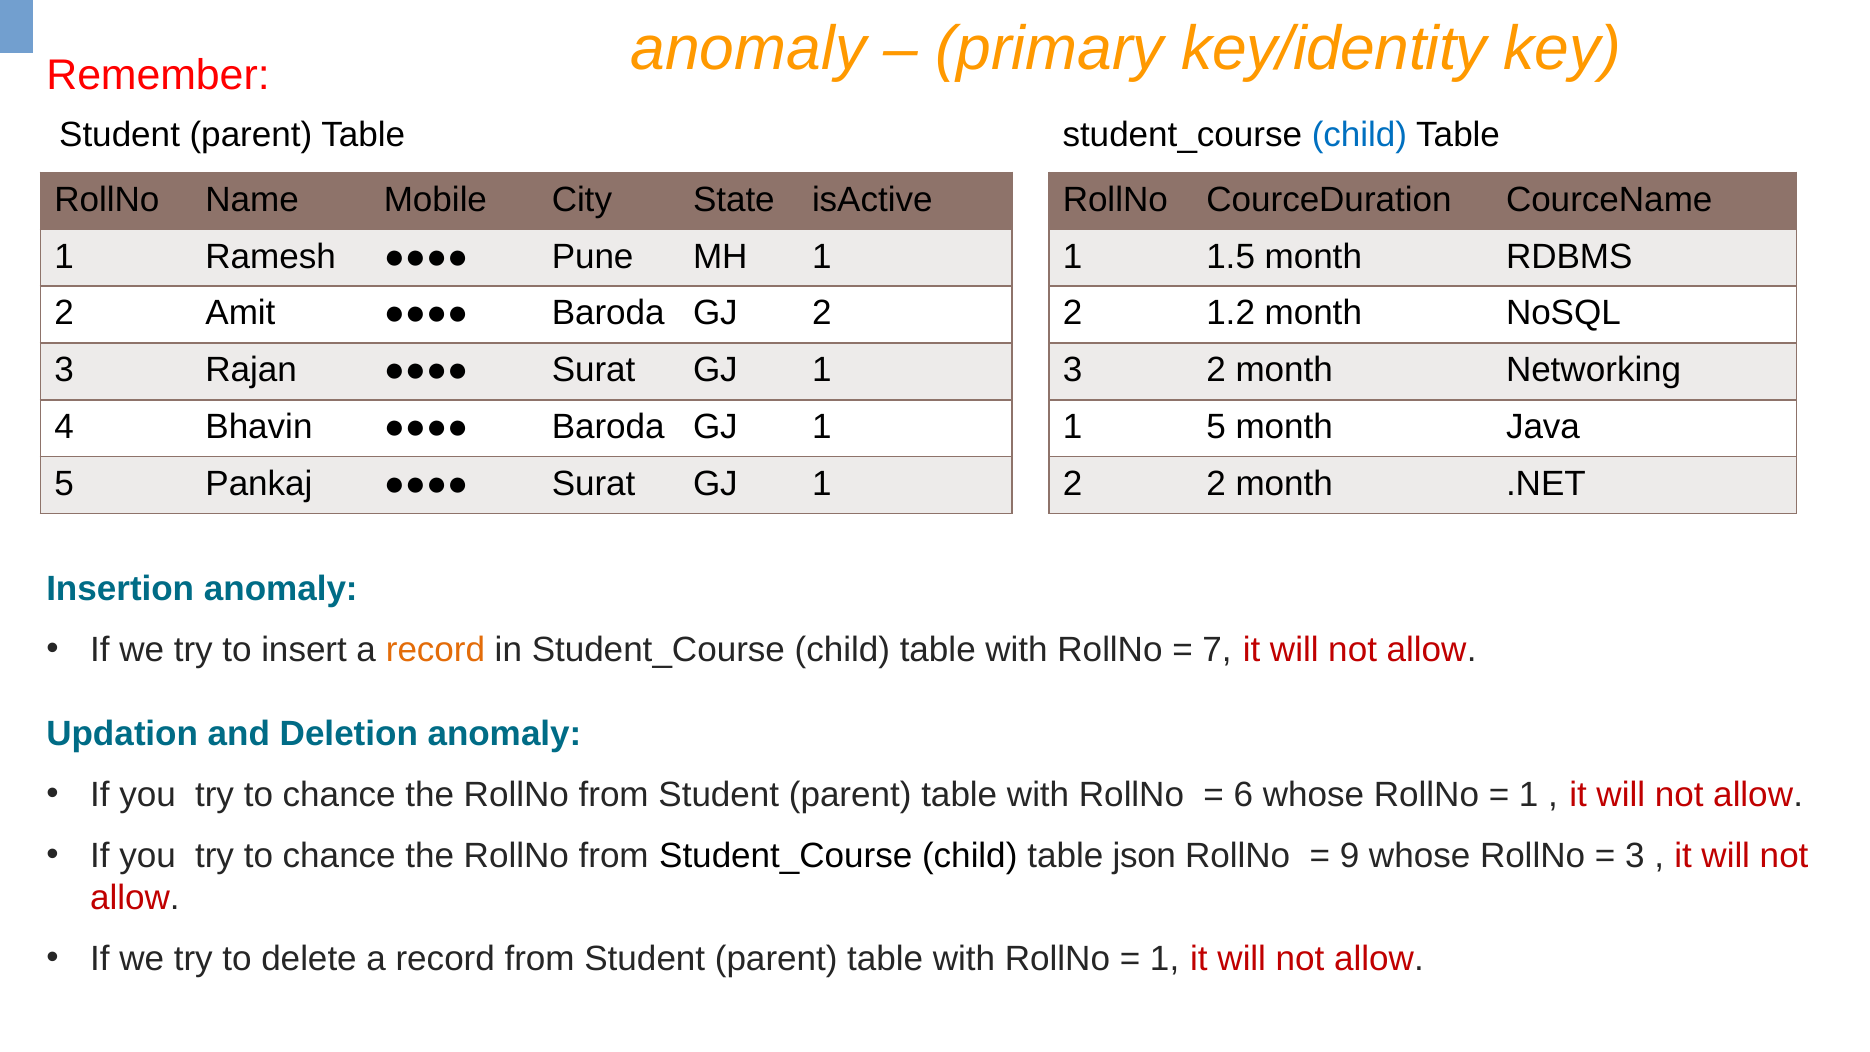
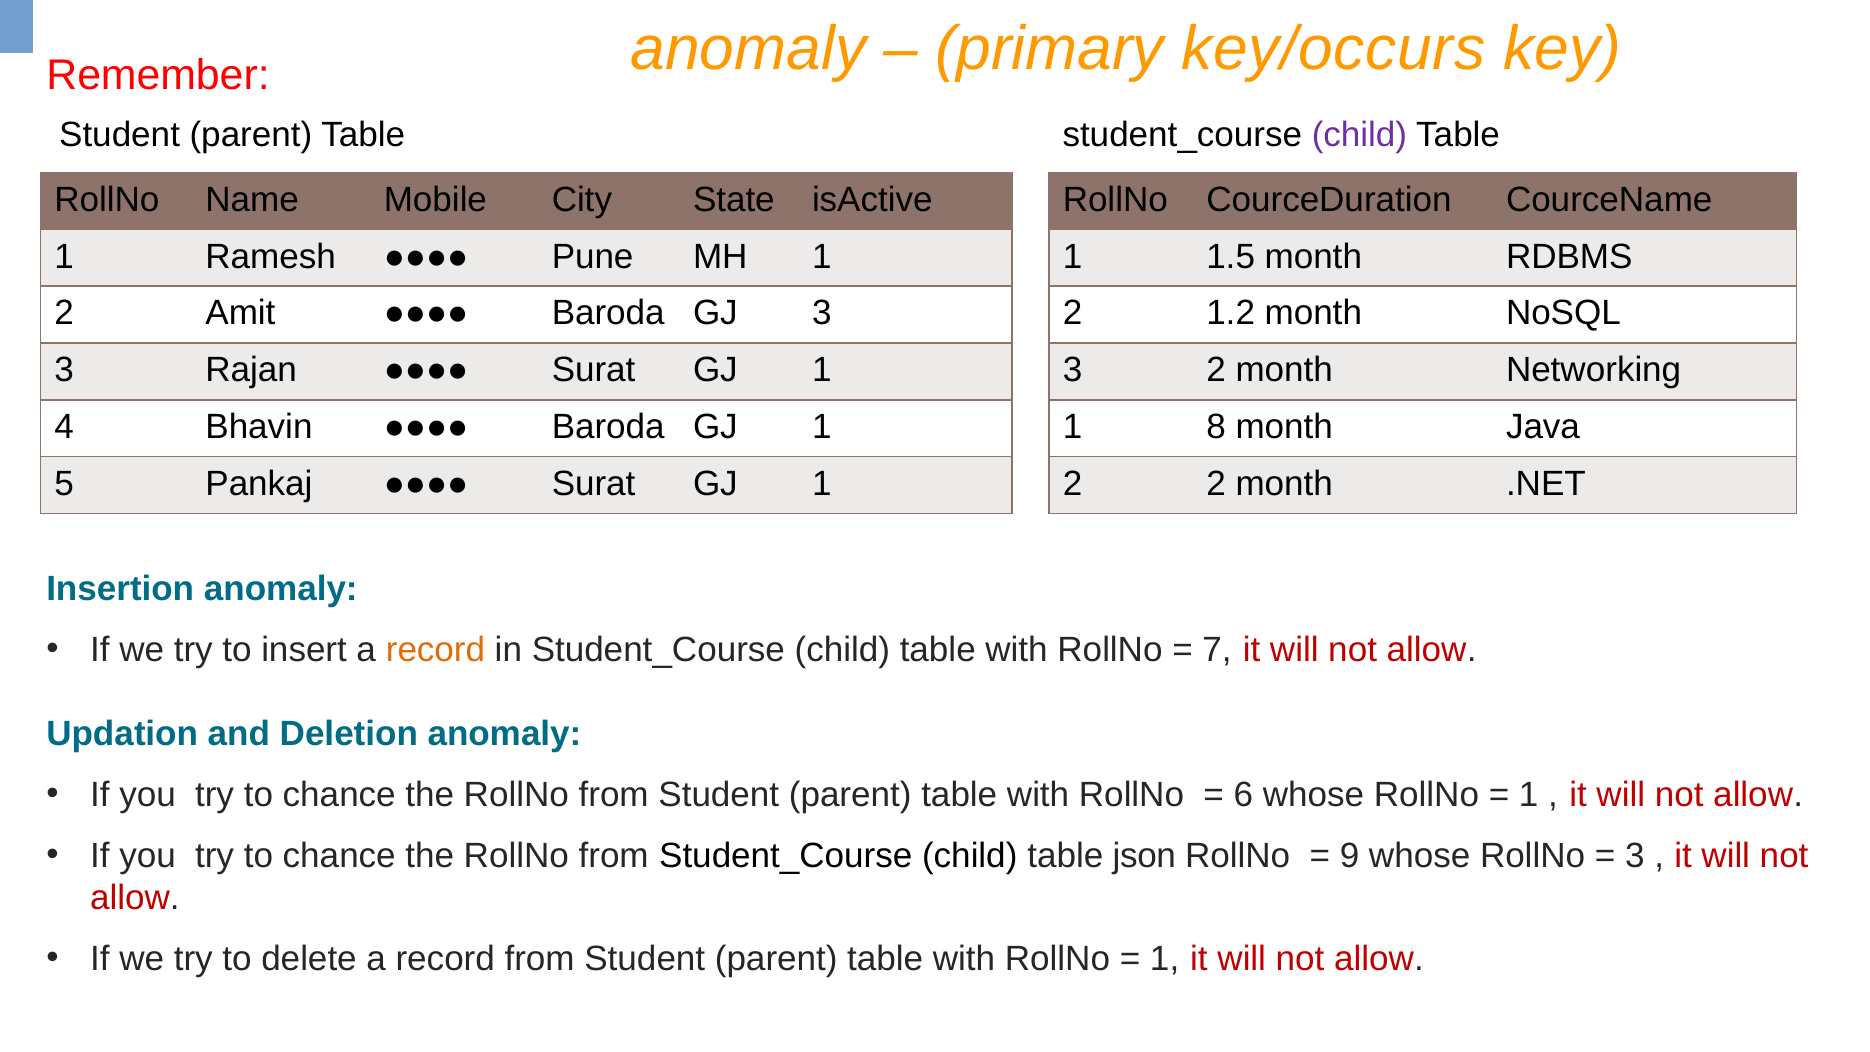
key/identity: key/identity -> key/occurs (1334, 49)
child colour: blue -> purple (1359, 135)
GJ 2: 2 -> 3 (822, 313)
5: 5 -> 8 (1216, 427)
